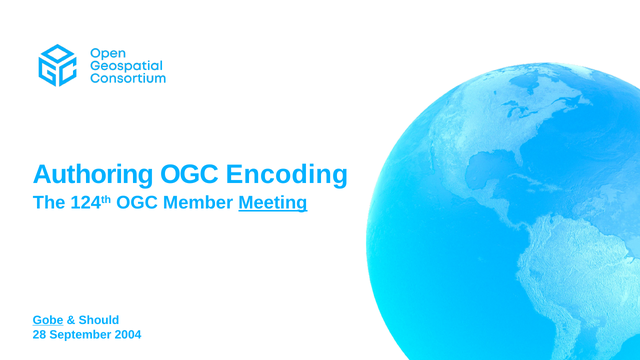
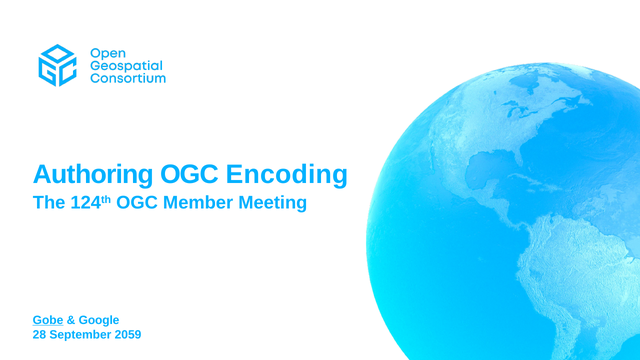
Meeting underline: present -> none (273, 203)
Should: Should -> Google (99, 320)
2004: 2004 -> 2059 (128, 335)
